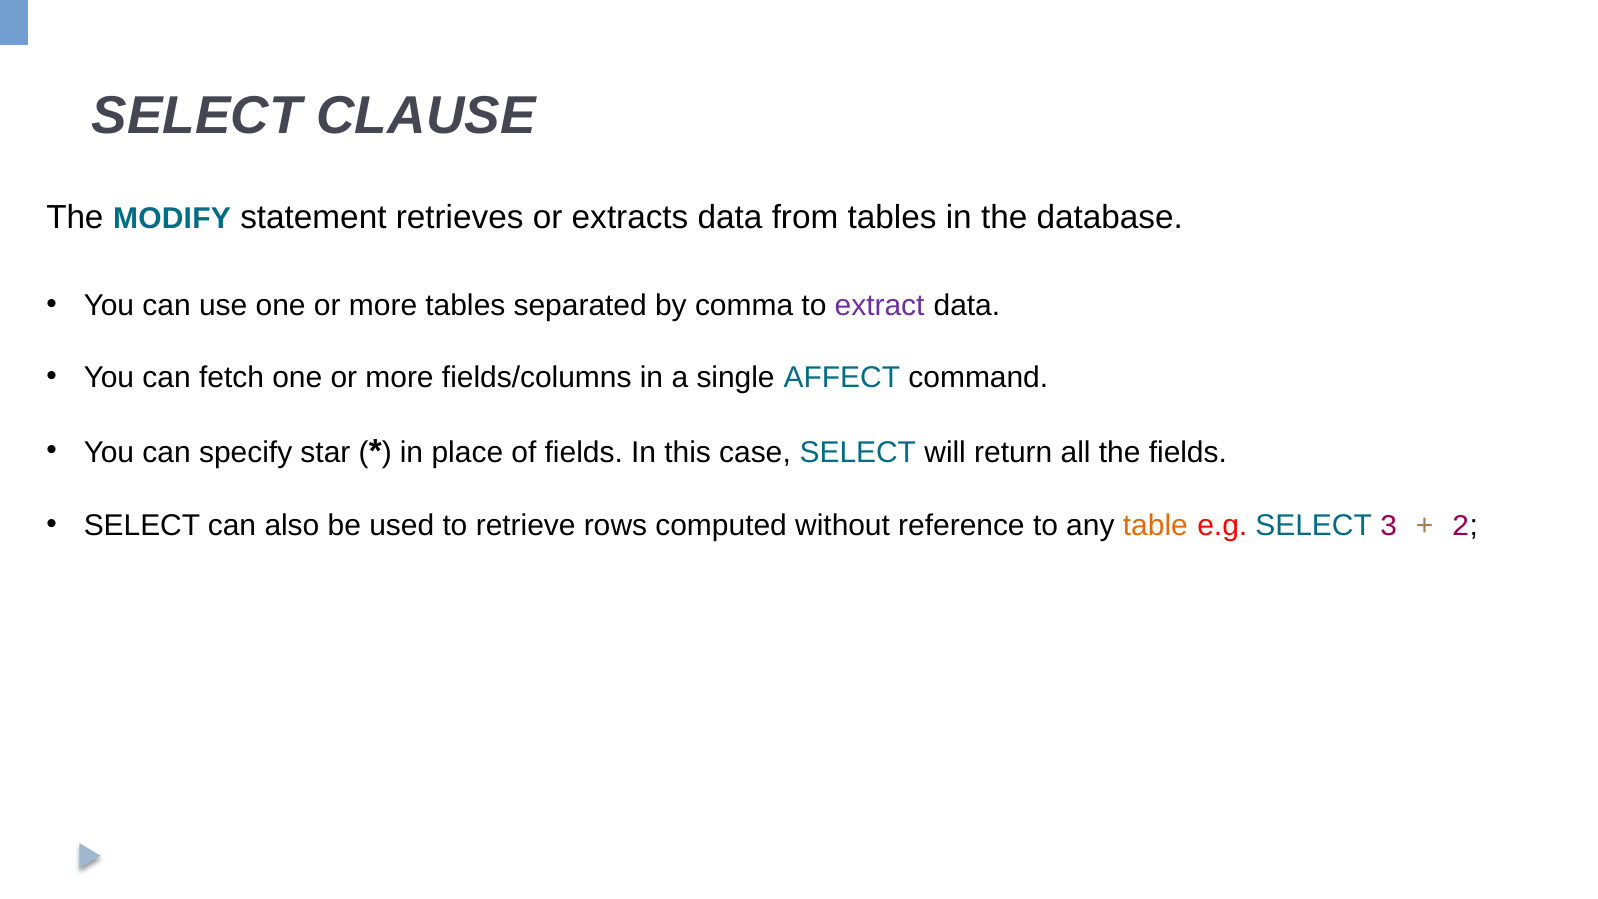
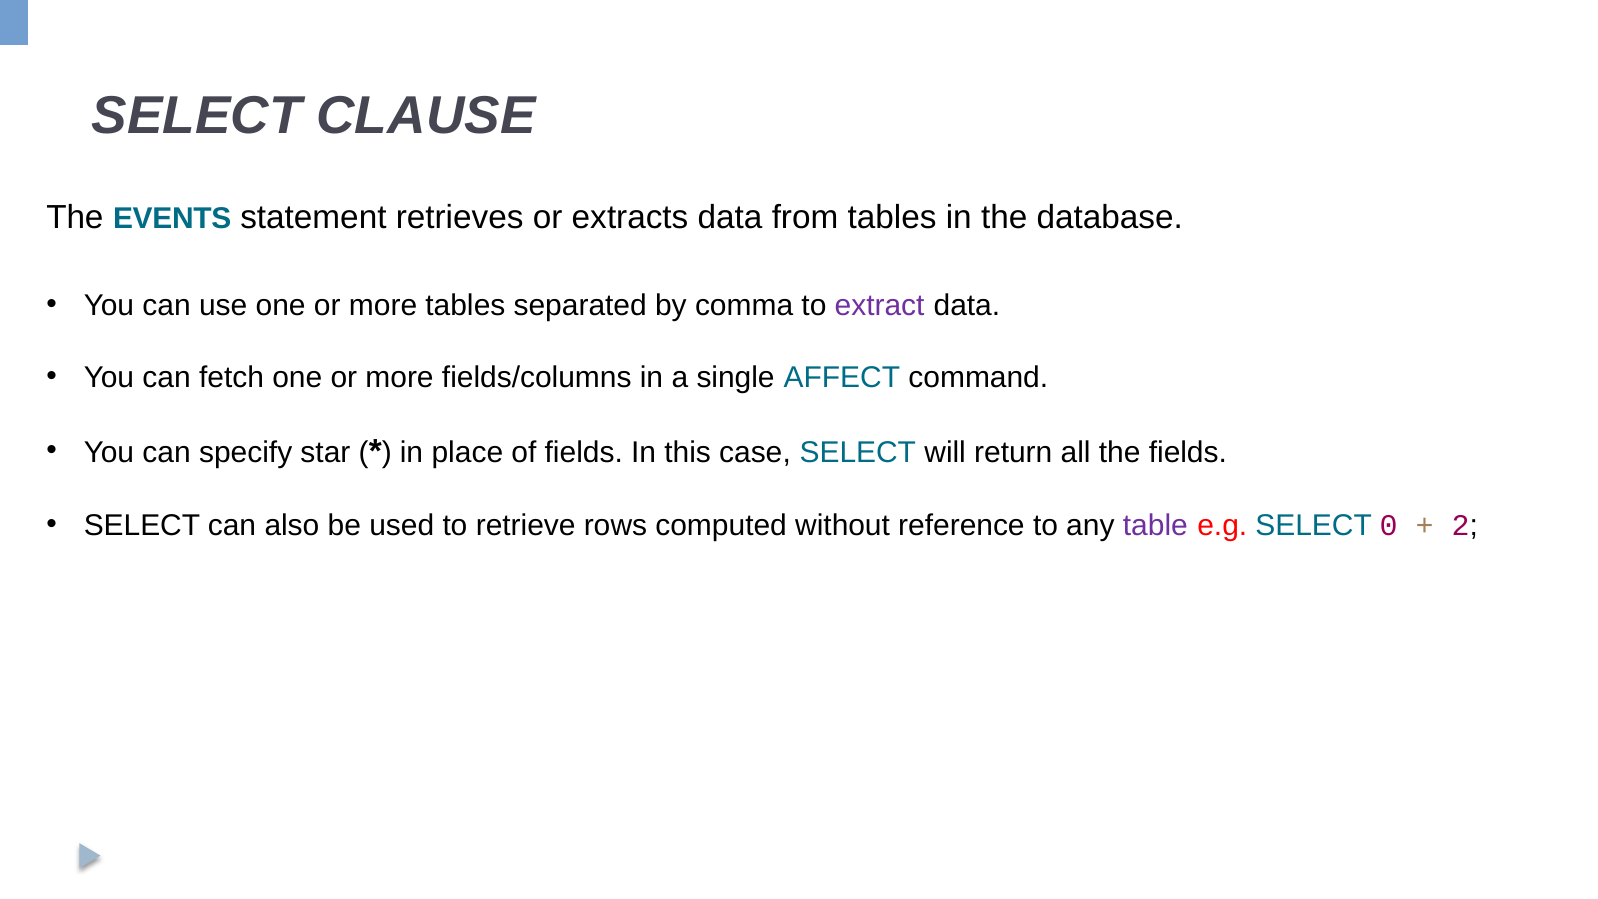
MODIFY: MODIFY -> EVENTS (172, 218)
table colour: orange -> purple (1155, 525)
3: 3 -> 0 (1389, 525)
